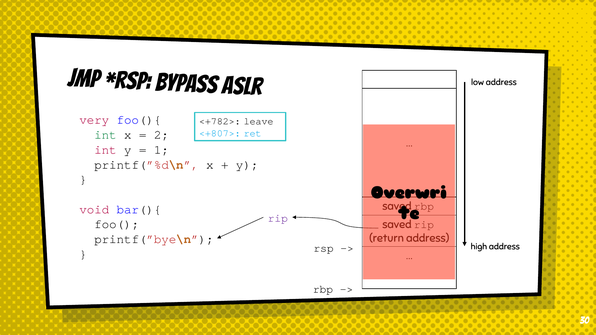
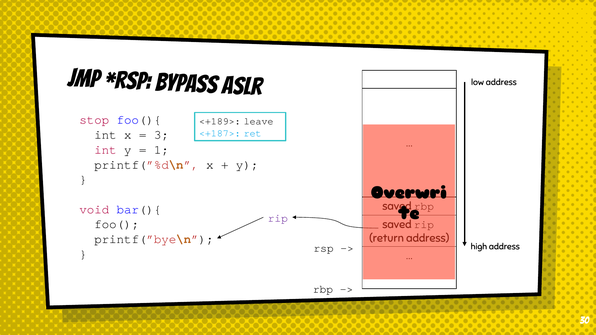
very: very -> stop (94, 120)
<+782>: <+782> -> <+189> (220, 121)
<+807>: <+807> -> <+187> (220, 133)
int colour: green -> black (105, 135)
2: 2 -> 3 (161, 135)
